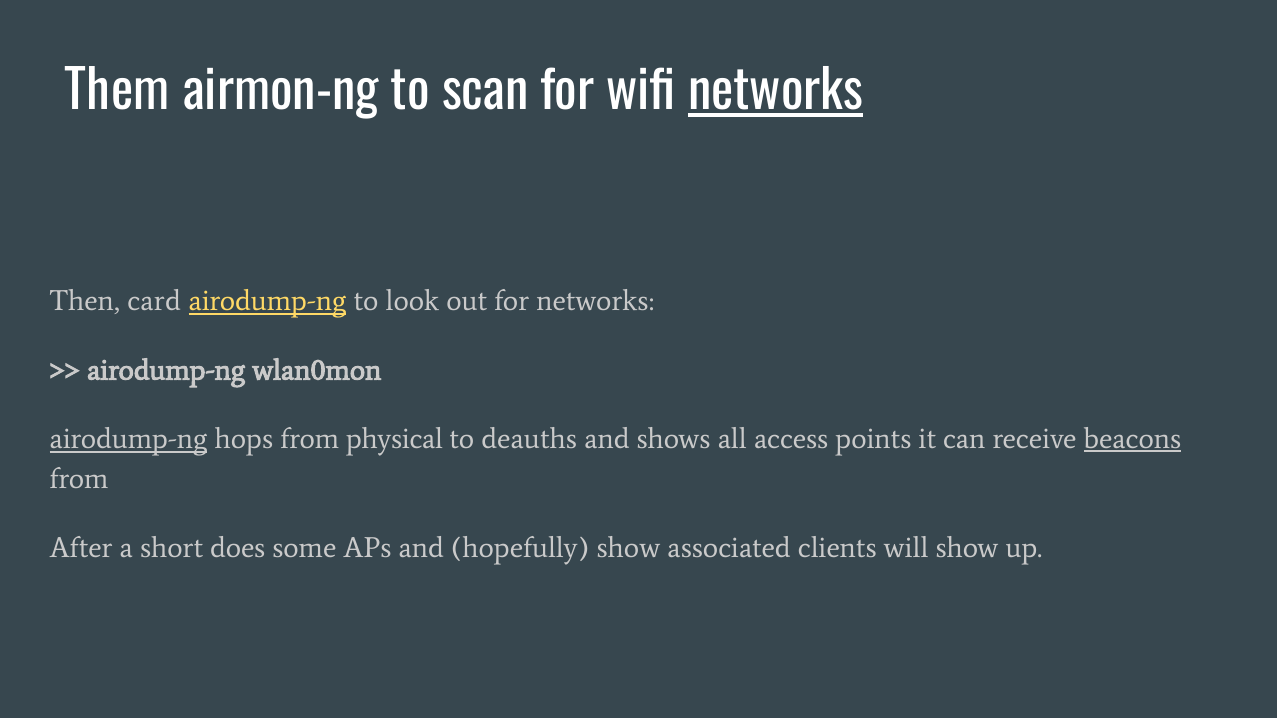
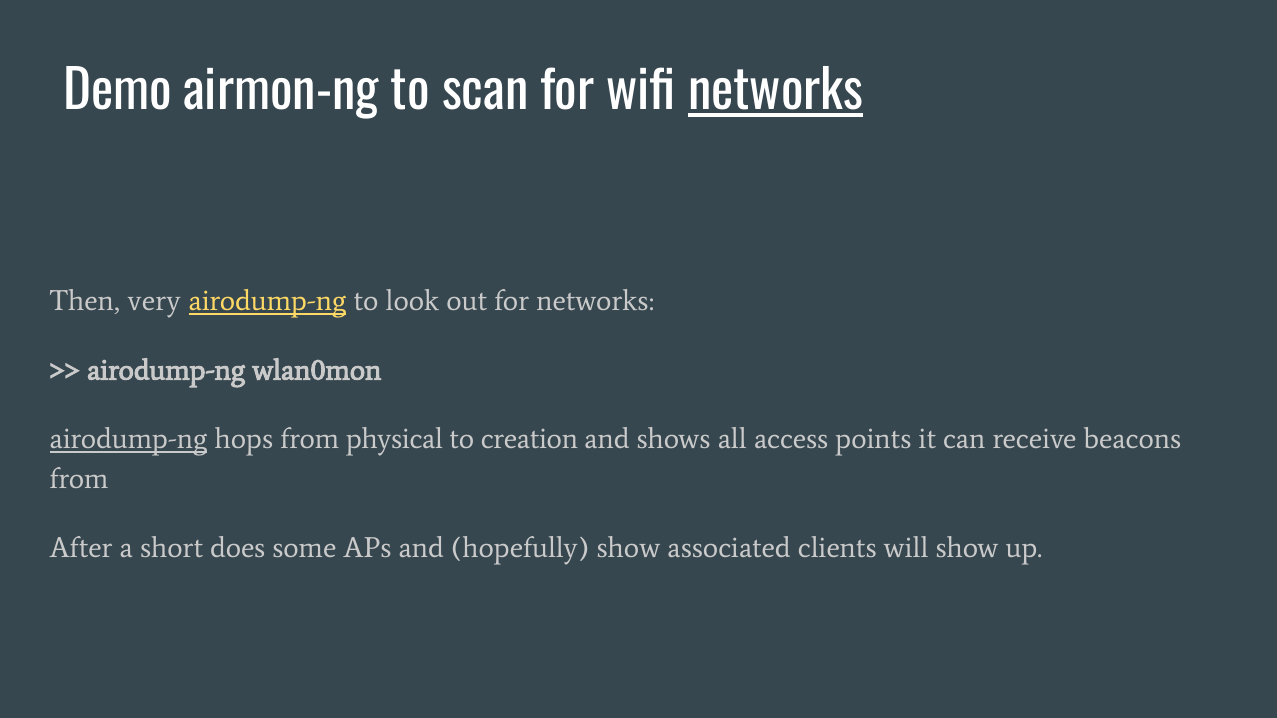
Them: Them -> Demo (118, 92)
card: card -> very (154, 301)
deauths: deauths -> creation (529, 439)
beacons underline: present -> none (1132, 439)
